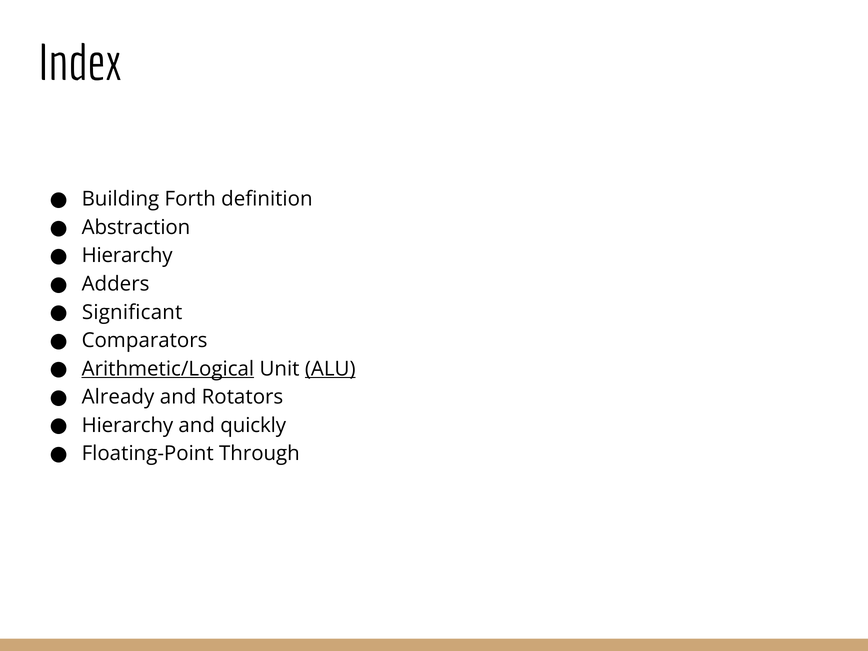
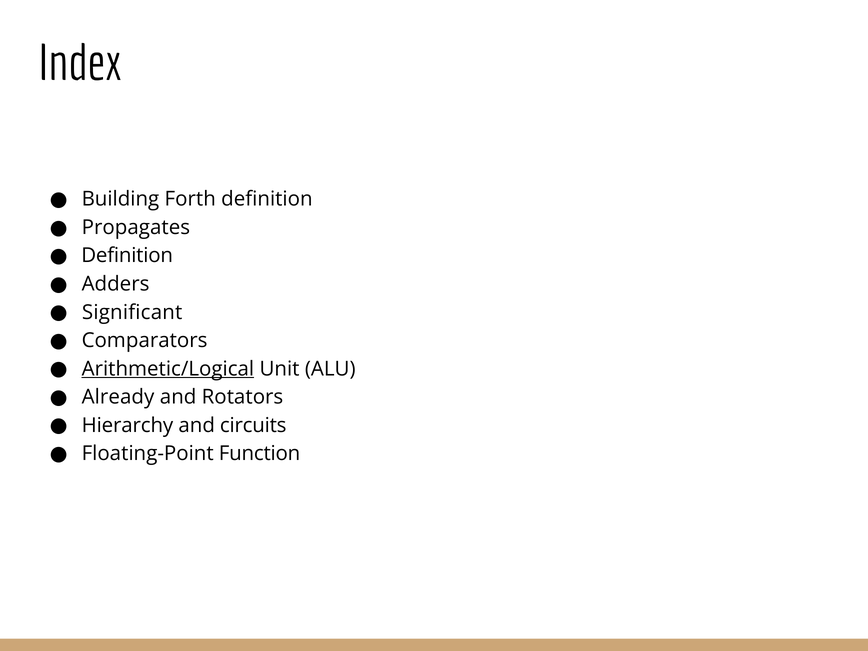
Abstraction: Abstraction -> Propagates (136, 227)
Hierarchy: Hierarchy -> Definition (127, 256)
ALU underline: present -> none (330, 369)
quickly: quickly -> circuits (253, 425)
Through: Through -> Function (260, 454)
